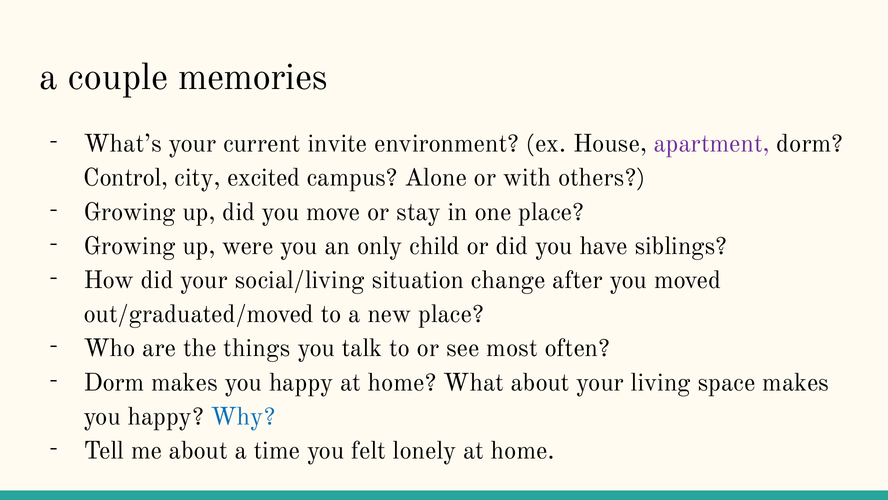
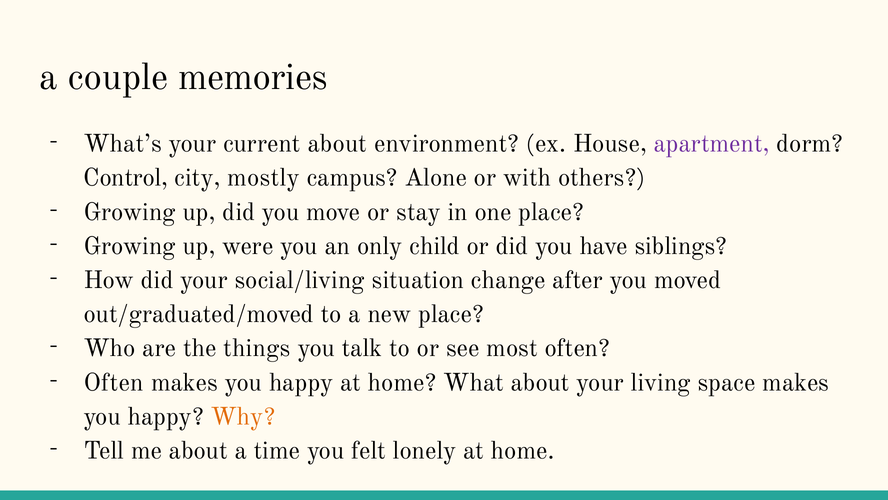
current invite: invite -> about (337, 144)
excited: excited -> mostly (264, 178)
Dorm: Dorm -> Often (114, 382)
Why colour: blue -> orange (243, 416)
